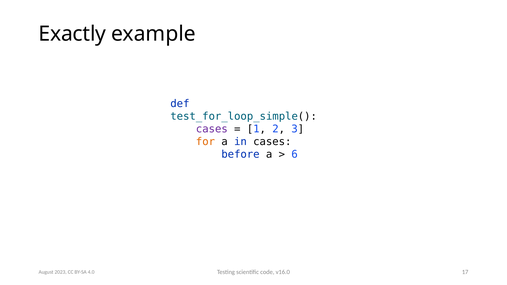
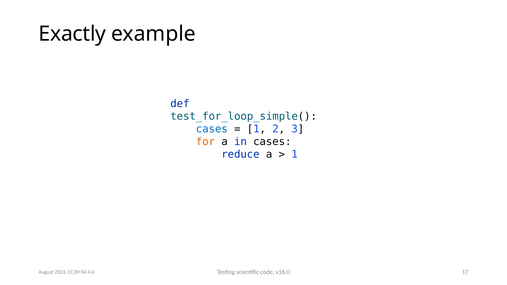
cases colour: purple -> blue (212, 129)
before: before -> reduce (240, 154)
6: 6 -> 1 (295, 154)
